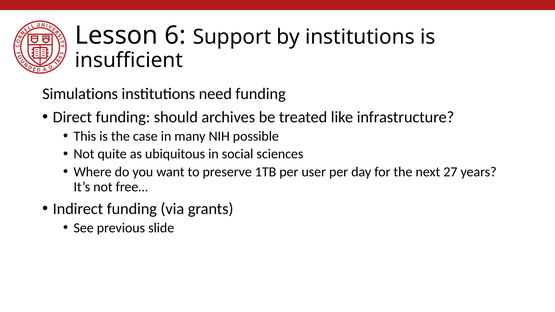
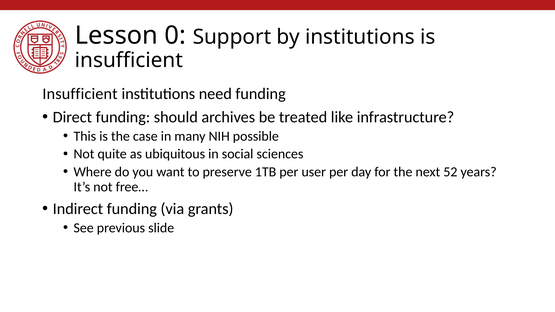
6: 6 -> 0 (175, 35)
Simulations: Simulations -> Insufficient (80, 94)
27: 27 -> 52 (450, 172)
